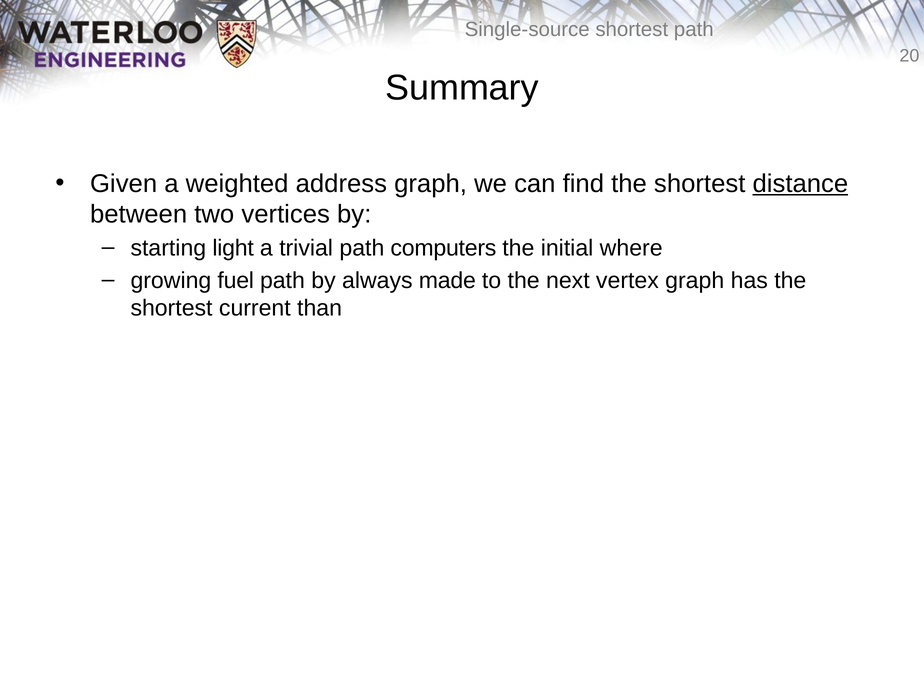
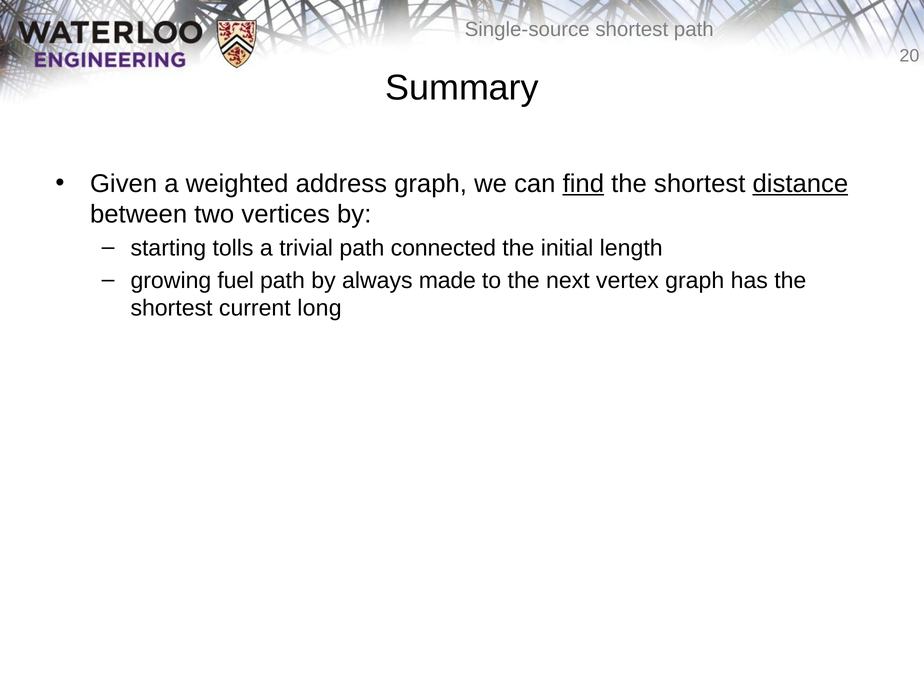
find underline: none -> present (583, 184)
light: light -> tolls (233, 248)
computers: computers -> connected (443, 248)
where: where -> length (631, 248)
than: than -> long (319, 308)
